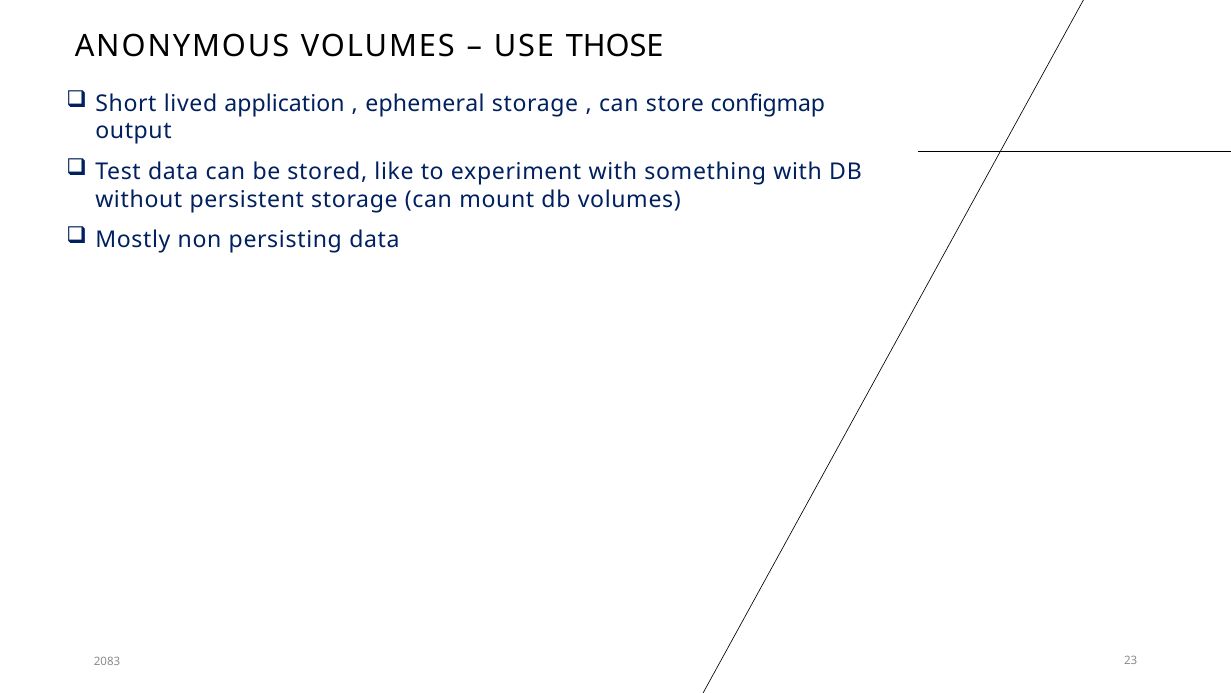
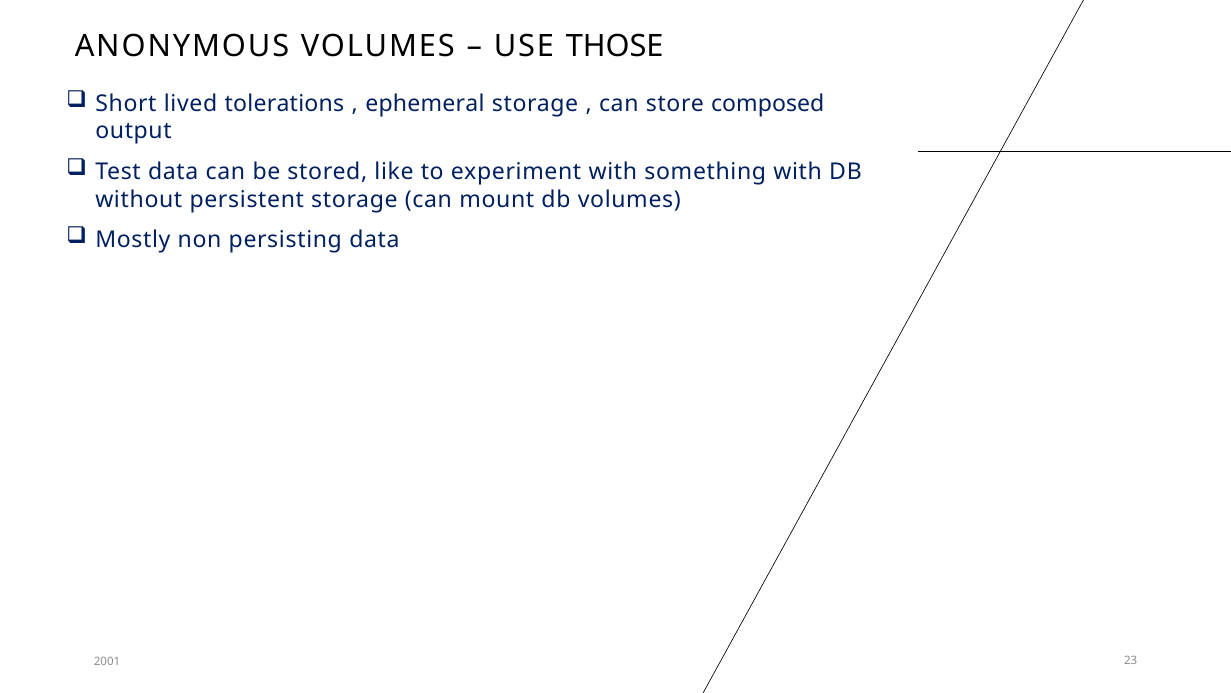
application: application -> tolerations (284, 103)
configmap: configmap -> composed (768, 103)
2083: 2083 -> 2001 (107, 661)
